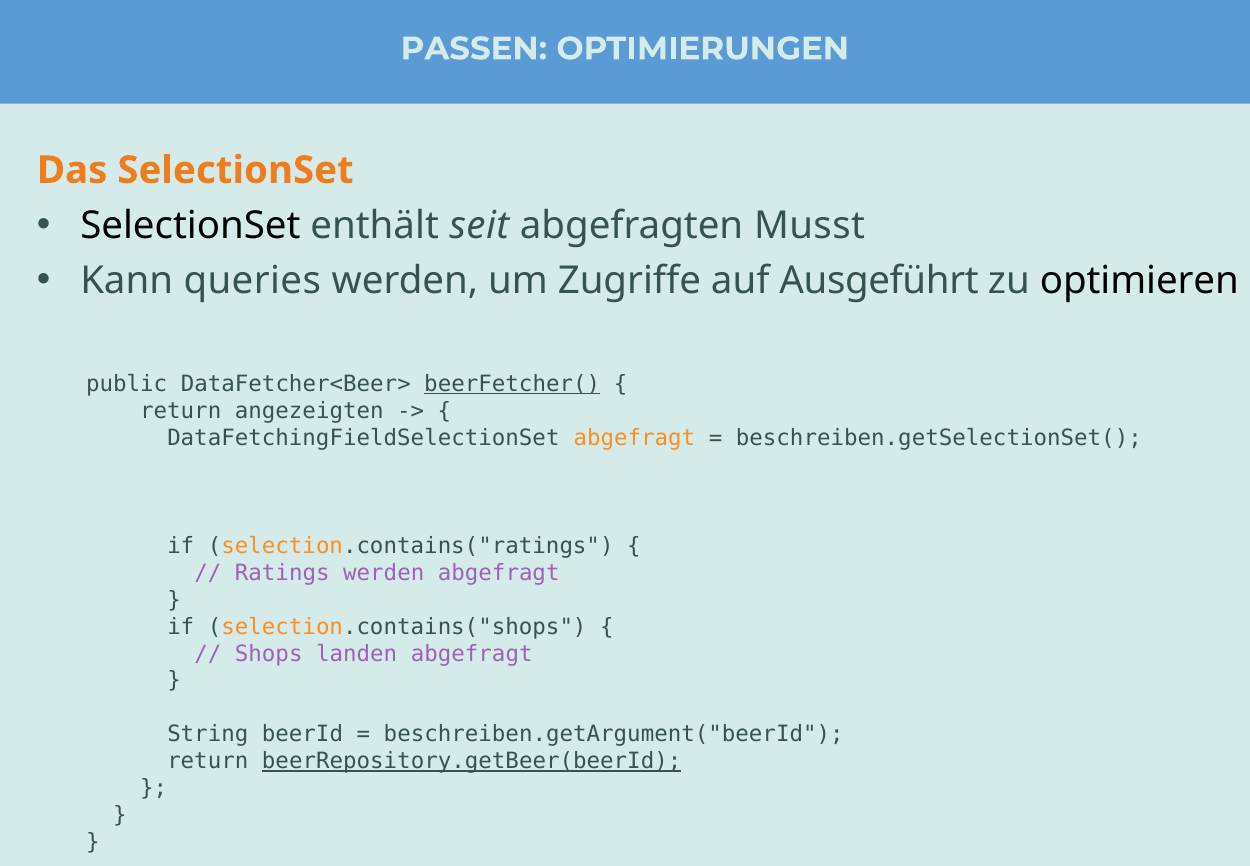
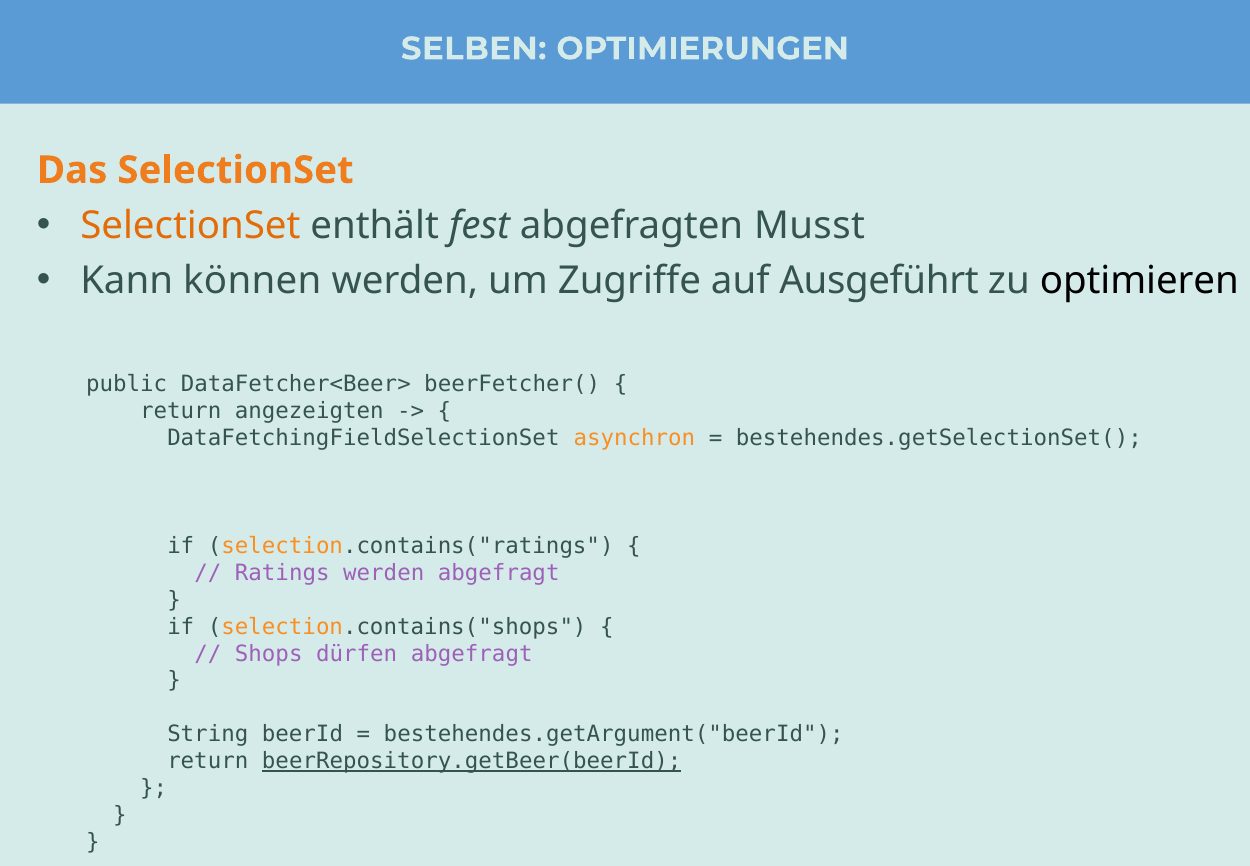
PASSEN: PASSEN -> SELBEN (474, 49)
SelectionSet colour: black -> orange (190, 226)
seit: seit -> fest (480, 226)
queries: queries -> können (252, 281)
beerFetcher( underline: present -> none (512, 384)
DataFetchingFieldSelectionSet abgefragt: abgefragt -> asynchron (634, 438)
beschreiben.getSelectionSet(: beschreiben.getSelectionSet( -> bestehendes.getSelectionSet( (939, 438)
landen: landen -> dürfen (357, 653)
beschreiben.getArgument("beerId: beschreiben.getArgument("beerId -> bestehendes.getArgument("beerId (614, 734)
